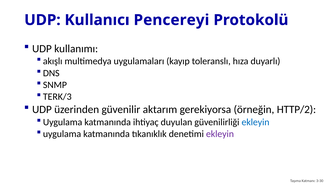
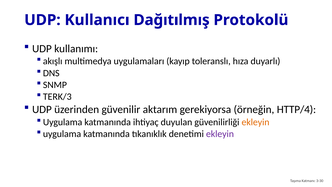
Pencereyi: Pencereyi -> Dağıtılmış (172, 20)
HTTP/2: HTTP/2 -> HTTP/4 (296, 109)
ekleyin colour: blue -> orange (256, 122)
